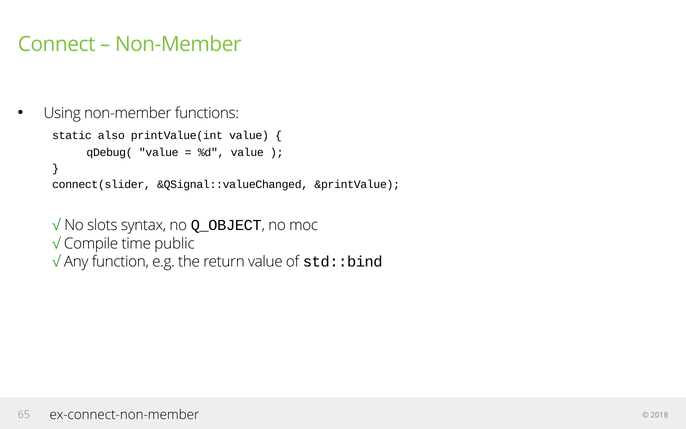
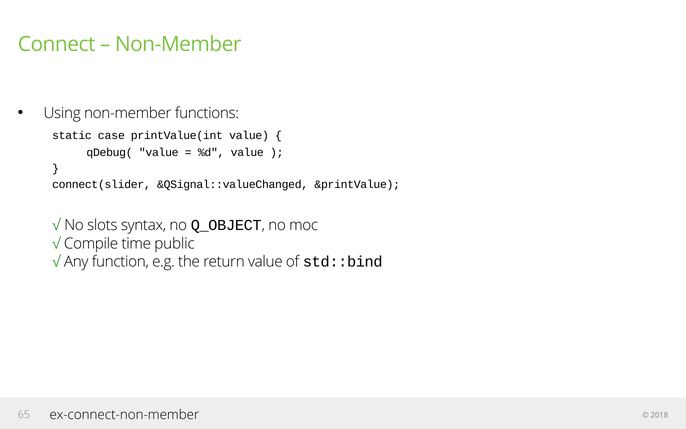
also: also -> case (111, 136)
